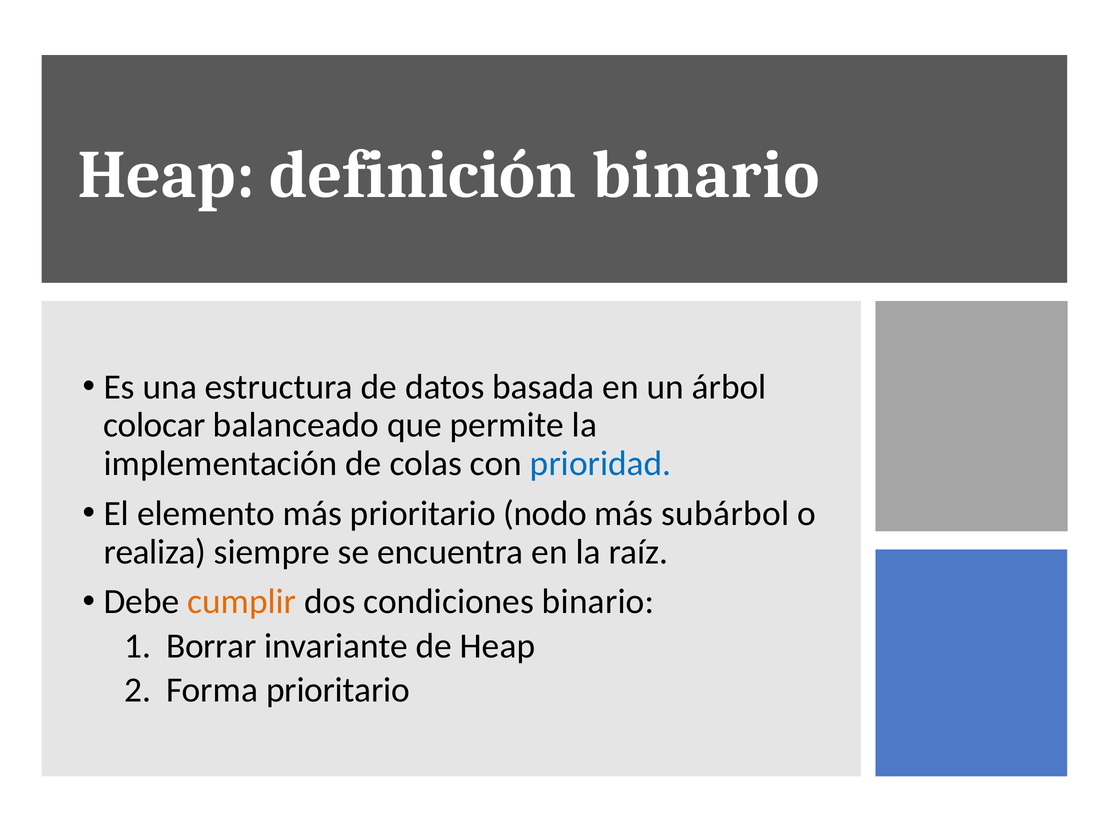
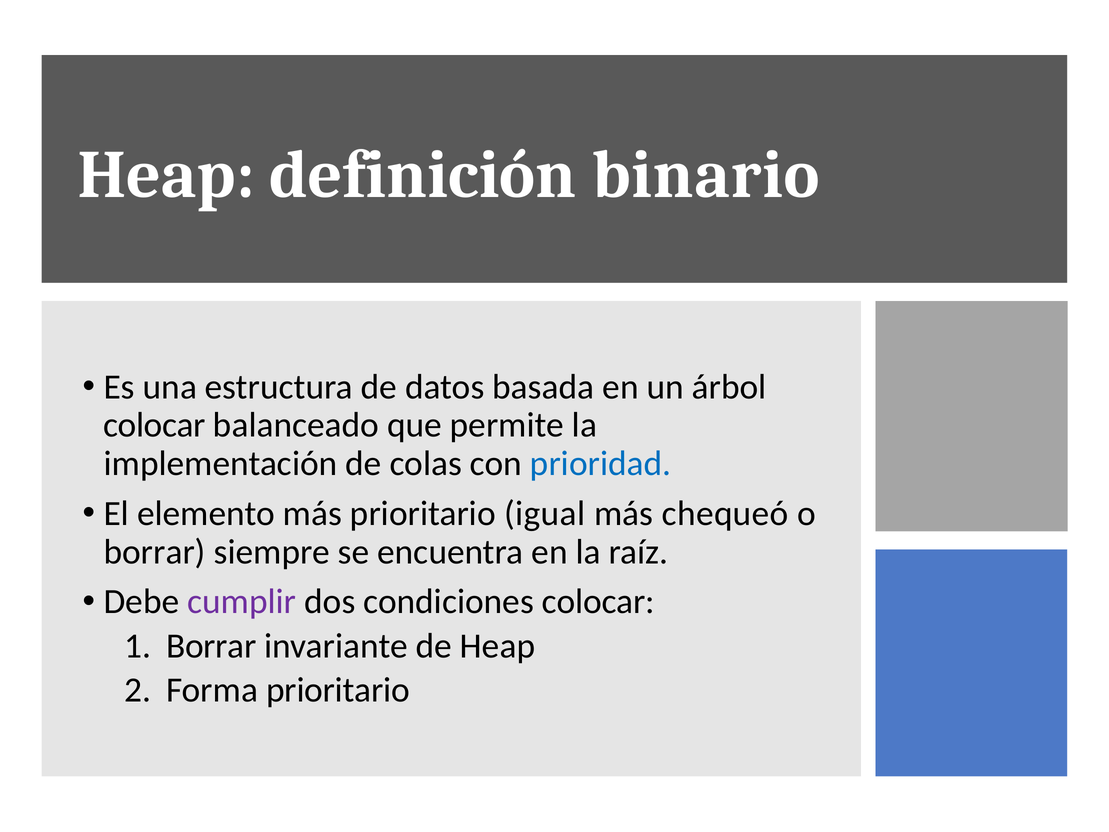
nodo: nodo -> igual (545, 513)
subárbol: subárbol -> chequeó (725, 513)
realiza: realiza -> borrar (155, 552)
cumplir colour: orange -> purple (242, 602)
condiciones binario: binario -> colocar (598, 602)
